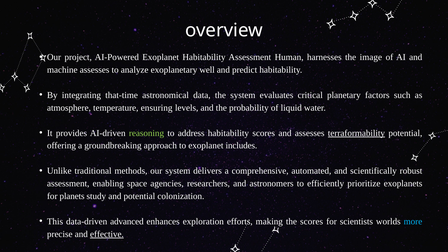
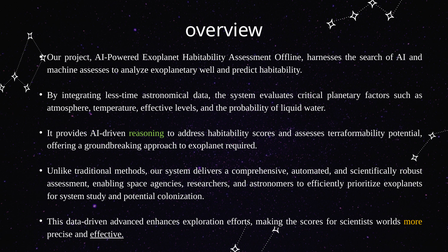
Human: Human -> Offline (289, 57)
image: image -> search (371, 57)
that-time: that-time -> less-time (122, 95)
temperature ensuring: ensuring -> effective (157, 108)
terraformability underline: present -> none (356, 133)
includes: includes -> required (241, 146)
for planets: planets -> system (72, 196)
more colour: light blue -> yellow (413, 221)
